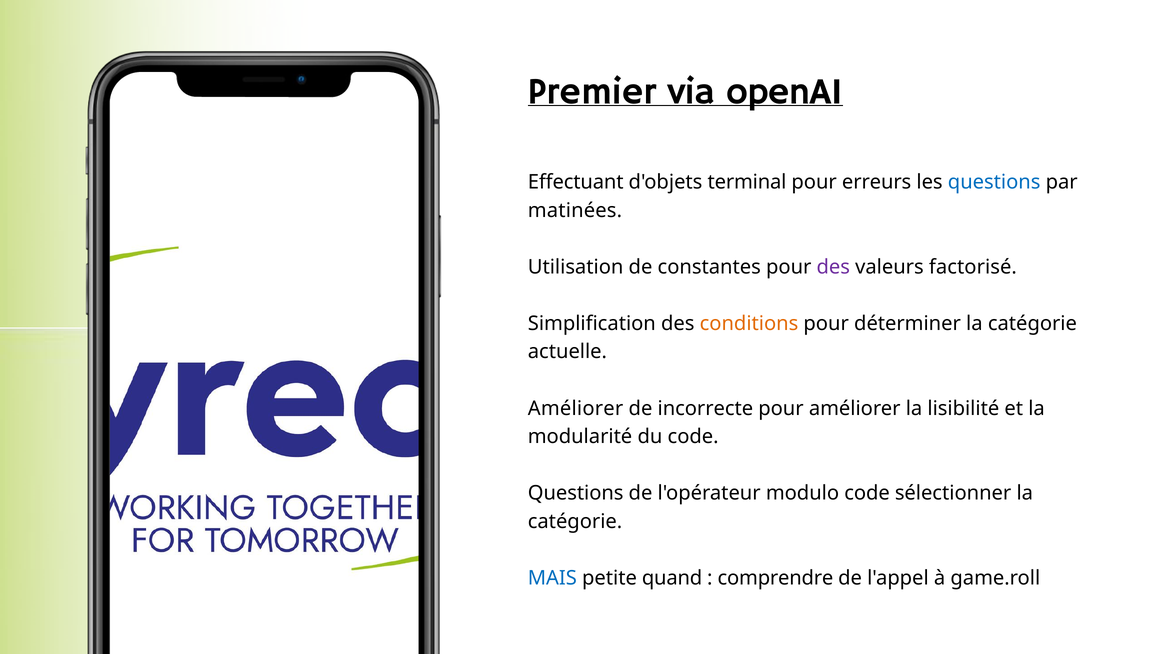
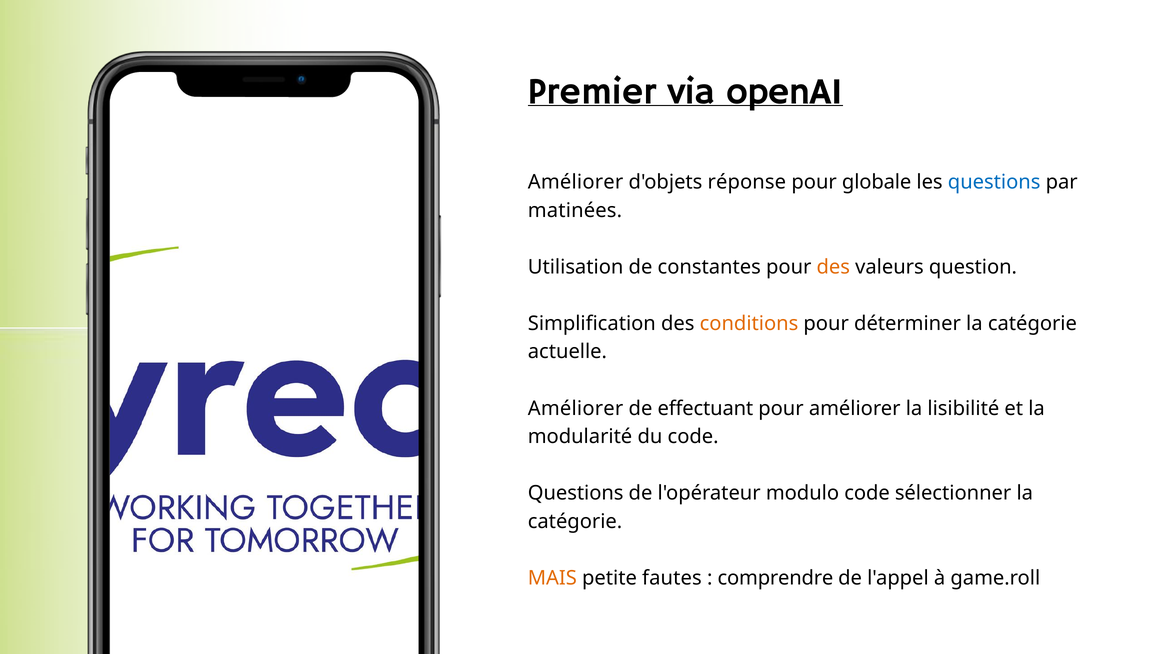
Effectuant: Effectuant -> Améliorer (576, 182)
terminal: terminal -> réponse (747, 182)
erreurs: erreurs -> globale (877, 182)
des colour: purple -> orange (833, 267)
factorisé: factorisé -> question (973, 267)
incorrecte: incorrecte -> effectuant (705, 408)
MAIS colour: blue -> orange (552, 578)
quand: quand -> fautes (672, 578)
